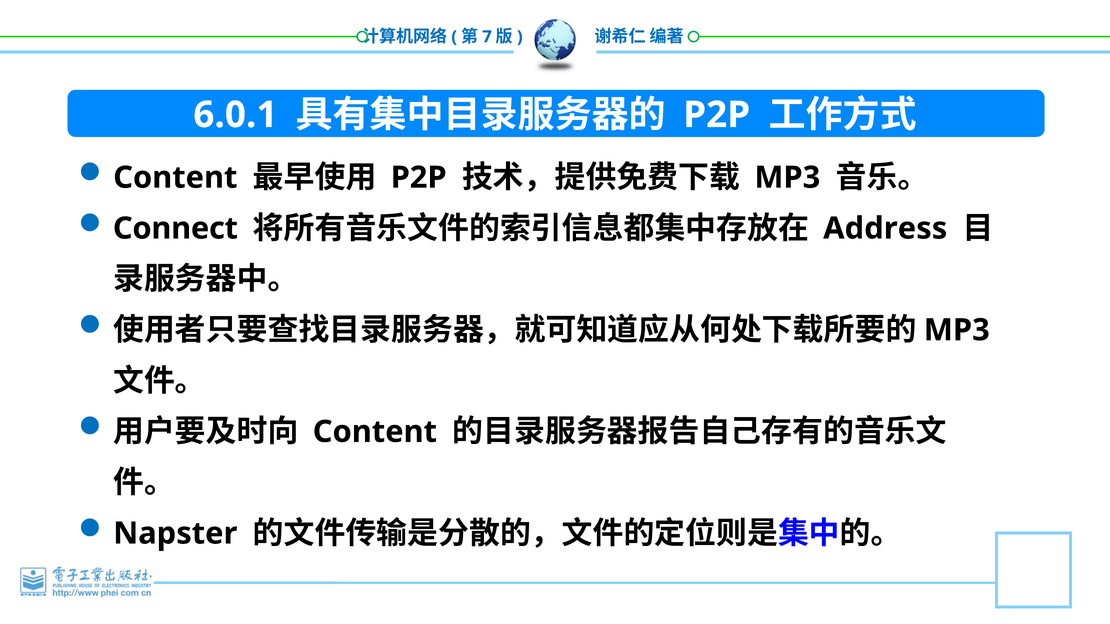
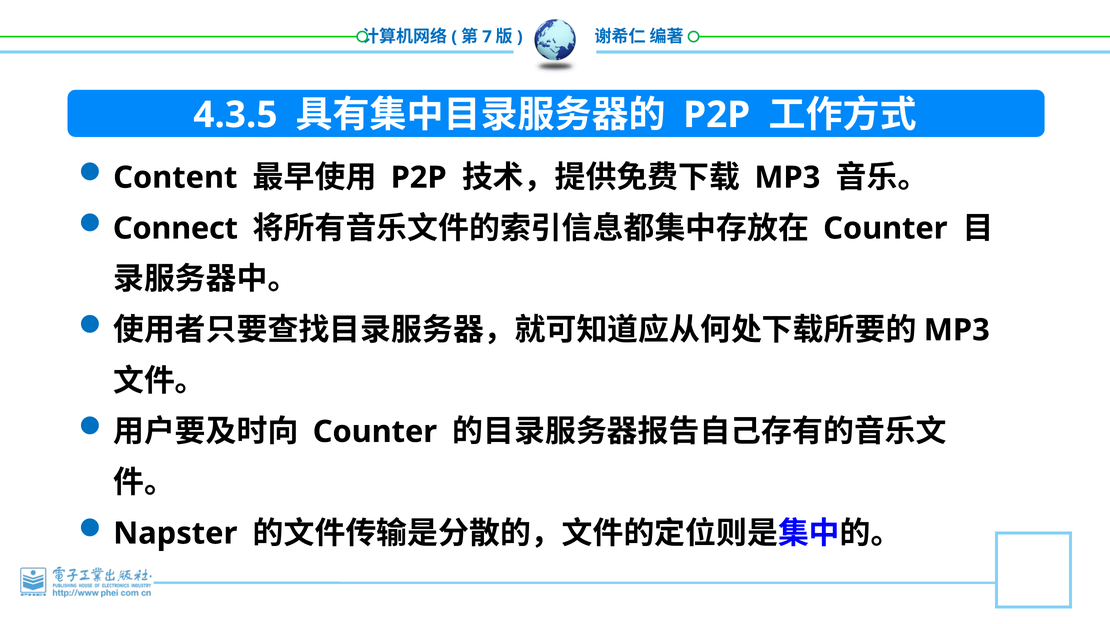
6.0.1: 6.0.1 -> 4.3.5 (235, 115)
Address: Address -> Counter (885, 229)
Content: Content -> Counter (375, 432)
